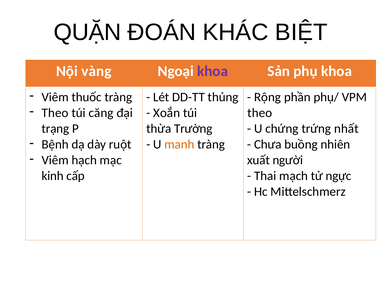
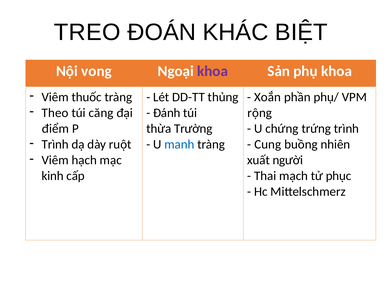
QUẶN: QUẶN -> TREO (87, 32)
vàng: vàng -> vong (97, 71)
Rộng: Rộng -> Xoắn (268, 97)
Xoắn: Xoắn -> Đánh (167, 113)
theo: theo -> rộng (260, 113)
trạng: trạng -> điểm (55, 129)
trứng nhất: nhất -> trình (346, 129)
Bệnh: Bệnh -> Trình (55, 144)
manh colour: orange -> blue (179, 144)
Chưa: Chưa -> Cung (268, 144)
ngực: ngực -> phục (339, 176)
